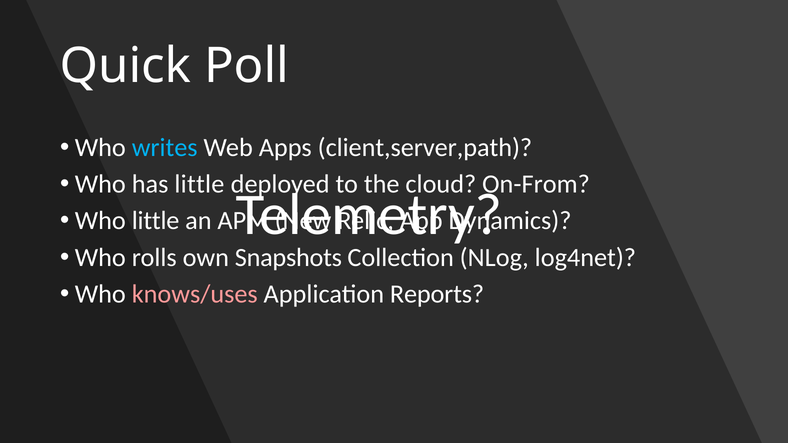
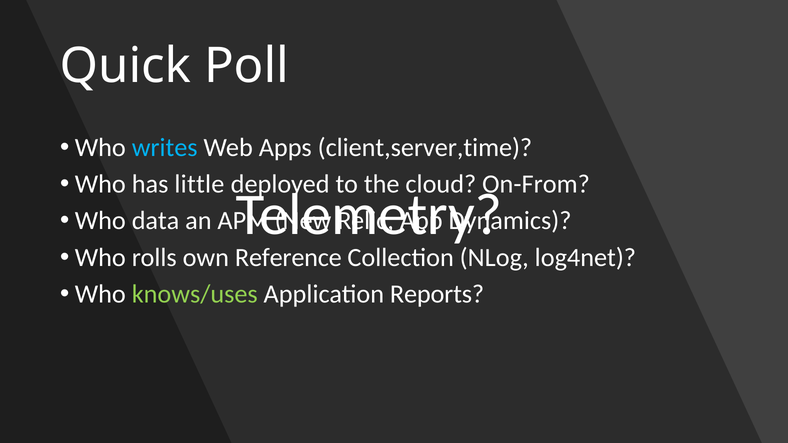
client,server,path: client,server,path -> client,server,time (425, 148)
Who little: little -> data (156, 221)
Snapshots: Snapshots -> Reference (288, 258)
knows/uses colour: pink -> light green (195, 294)
